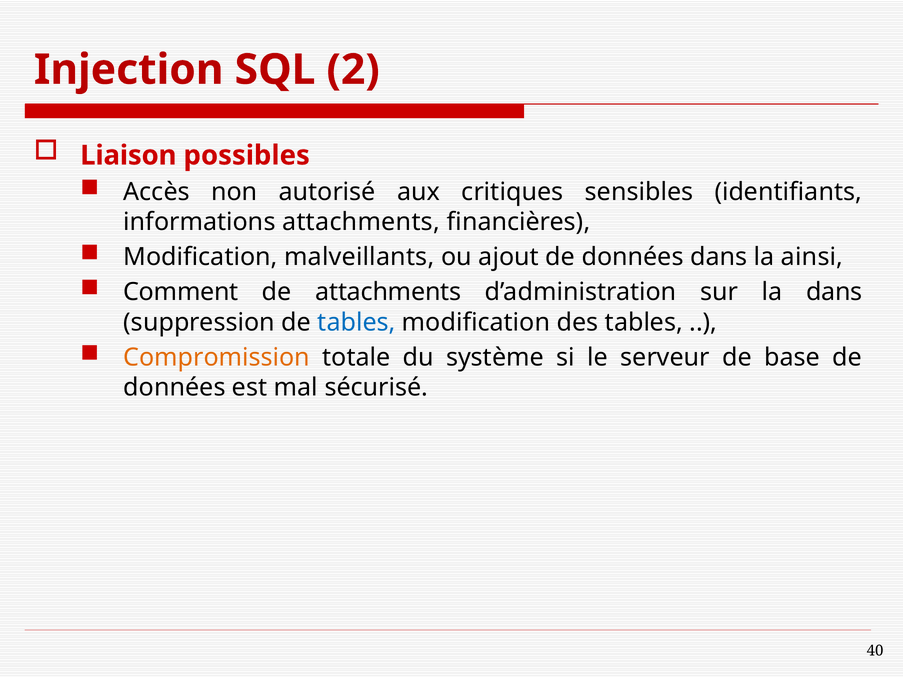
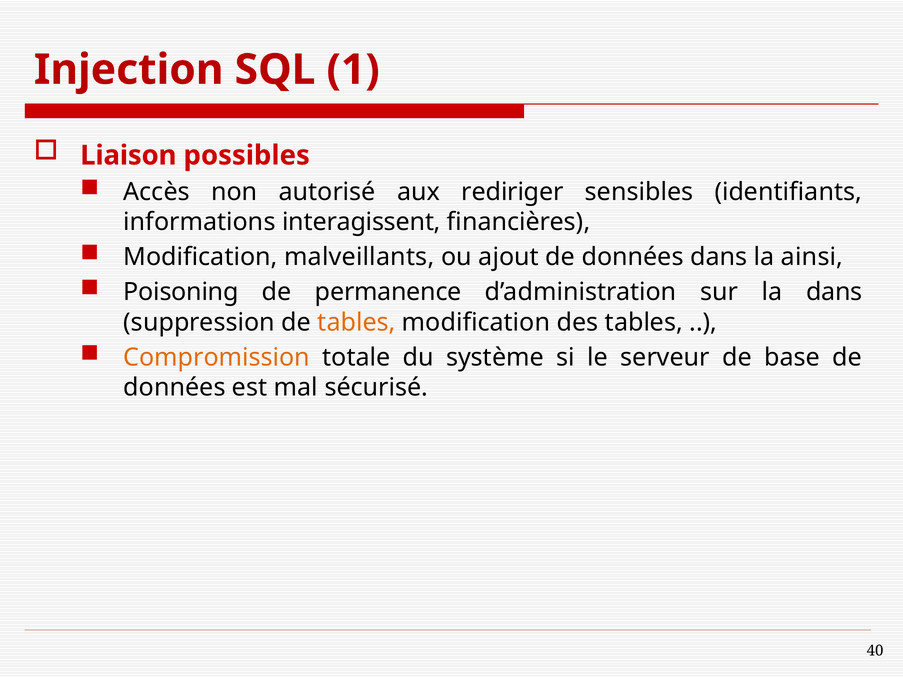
2: 2 -> 1 (353, 70)
critiques: critiques -> rediriger (513, 192)
informations attachments: attachments -> interagissent (361, 222)
Comment: Comment -> Poisoning (181, 292)
de attachments: attachments -> permanence (388, 292)
tables colour: blue -> orange (356, 322)
